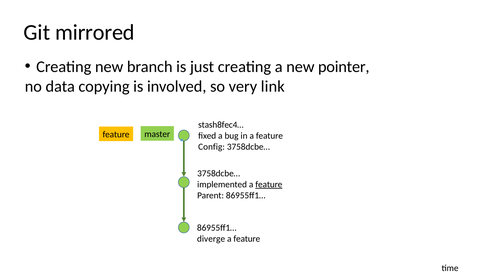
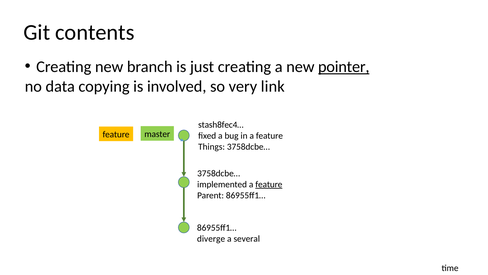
mirrored: mirrored -> contents (95, 33)
pointer underline: none -> present (344, 67)
Config: Config -> Things (212, 147)
feature: feature -> several (247, 238)
